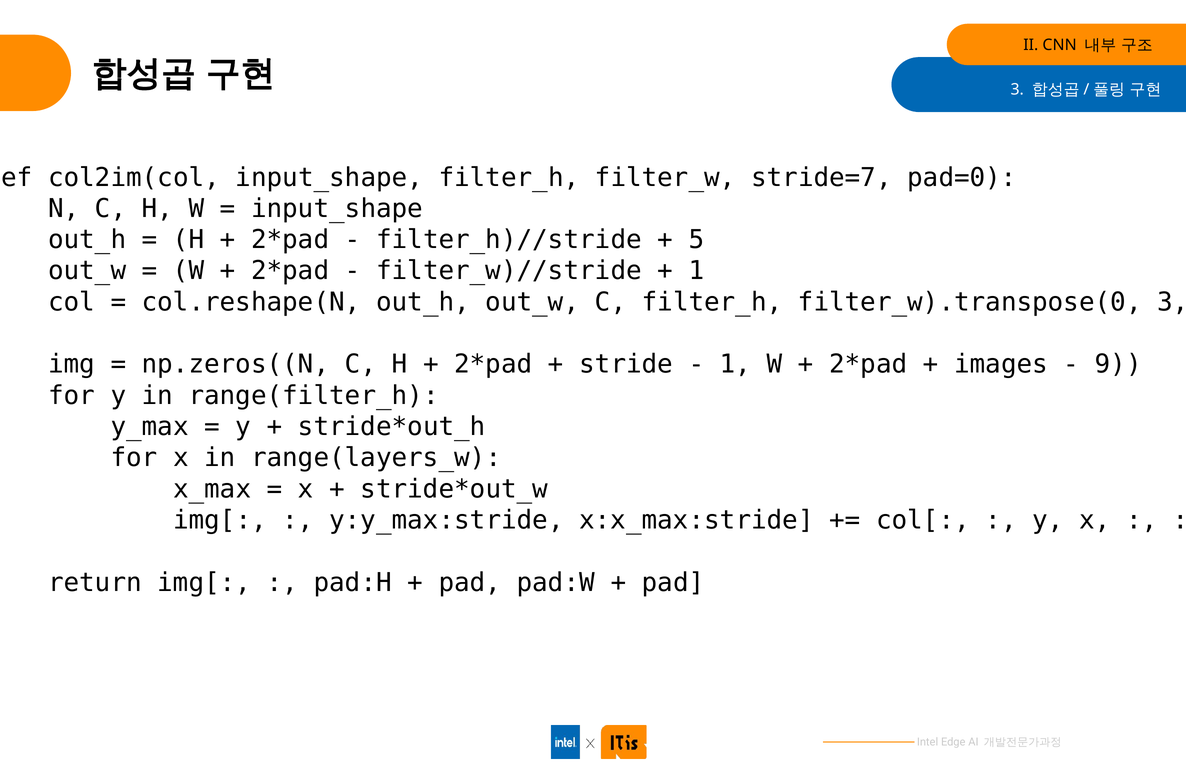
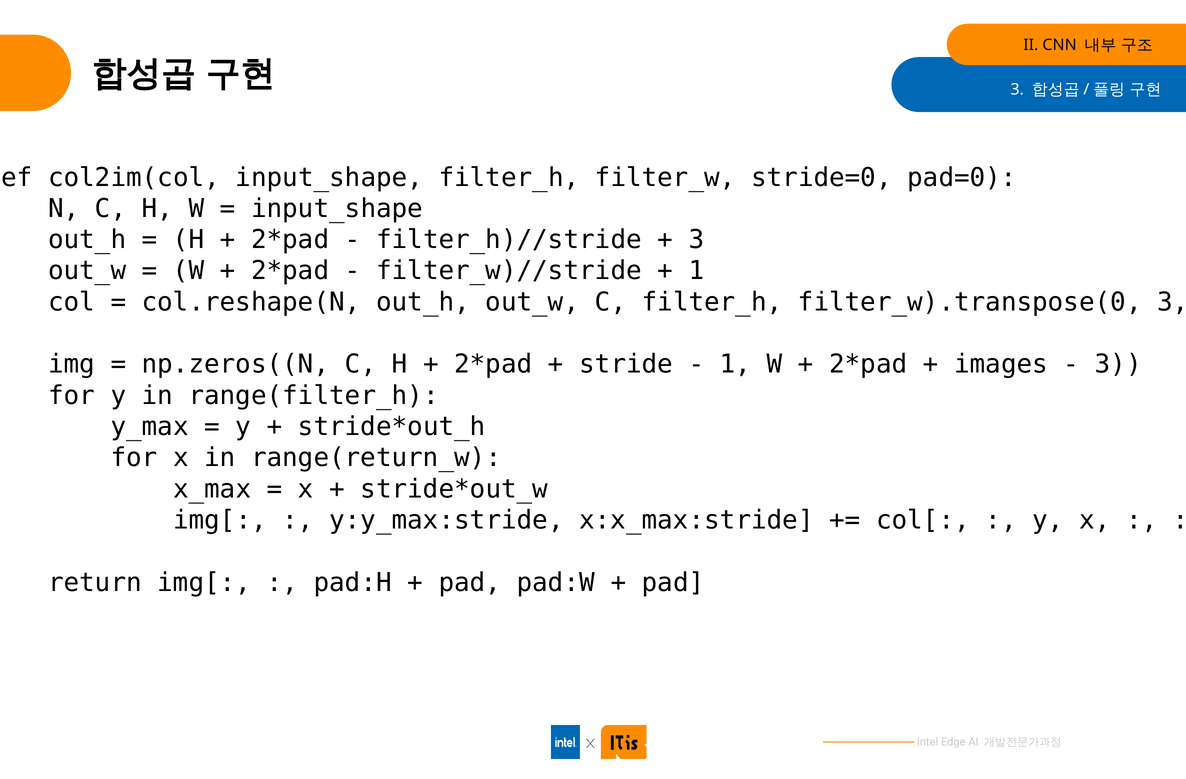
stride=7: stride=7 -> stride=0 (821, 177)
5: 5 -> 3 (696, 240)
9: 9 -> 3 (1118, 364)
range(layers_w: range(layers_w -> range(return_w (376, 458)
